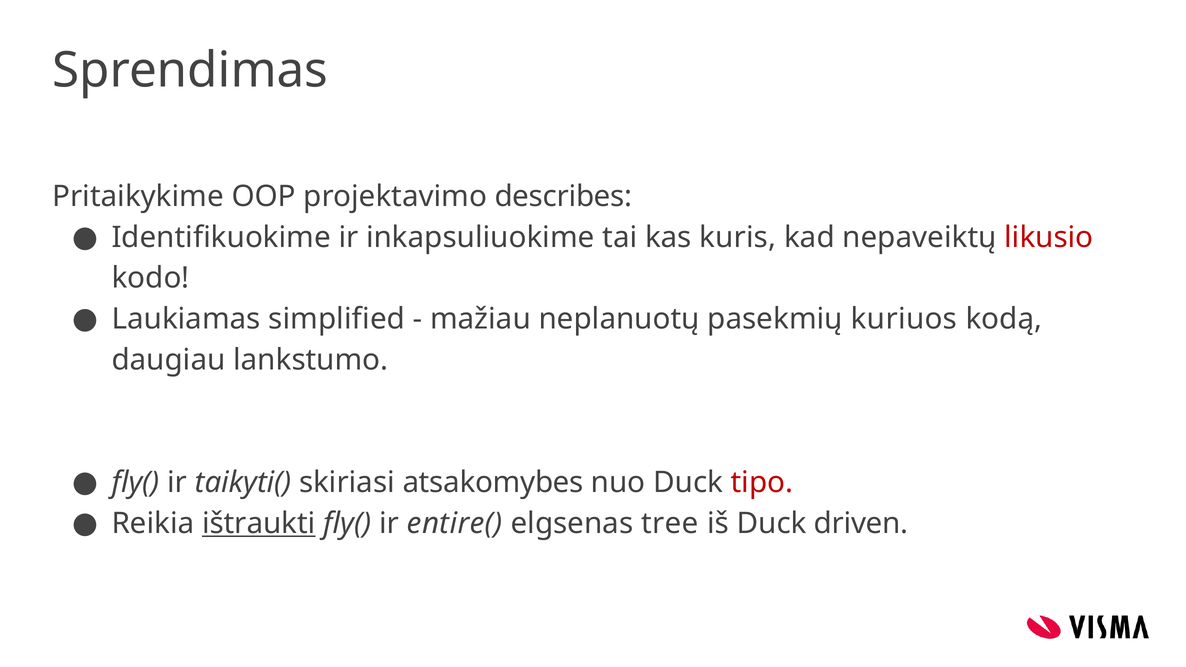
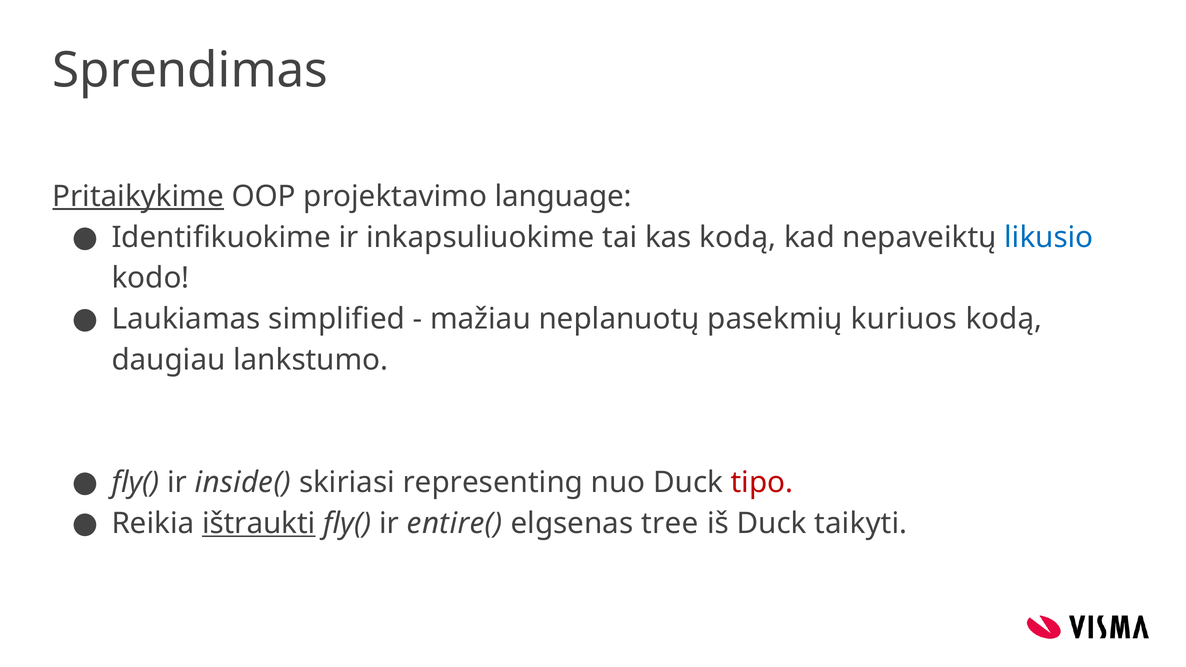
Pritaikykime underline: none -> present (138, 196)
describes: describes -> language (563, 196)
kas kuris: kuris -> kodą (738, 237)
likusio colour: red -> blue (1049, 237)
taikyti(: taikyti( -> inside( (243, 483)
atsakomybes: atsakomybes -> representing (493, 483)
driven: driven -> taikyti (861, 524)
